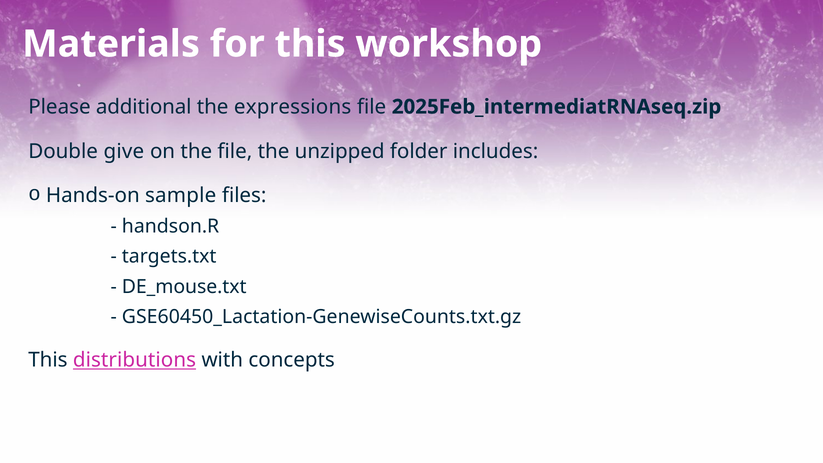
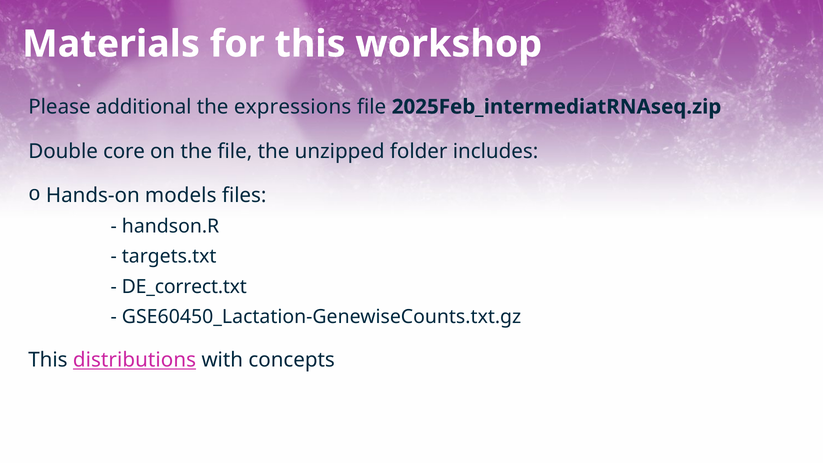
give: give -> core (124, 151)
sample: sample -> models (181, 196)
DE_mouse.txt: DE_mouse.txt -> DE_correct.txt (184, 287)
